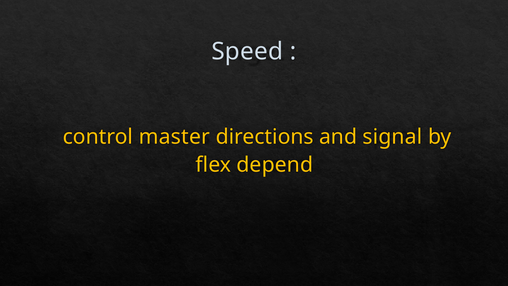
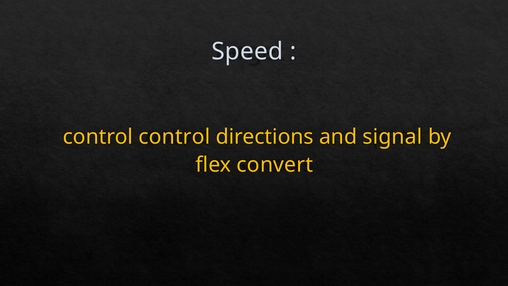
control master: master -> control (174, 137)
depend: depend -> convert (275, 165)
